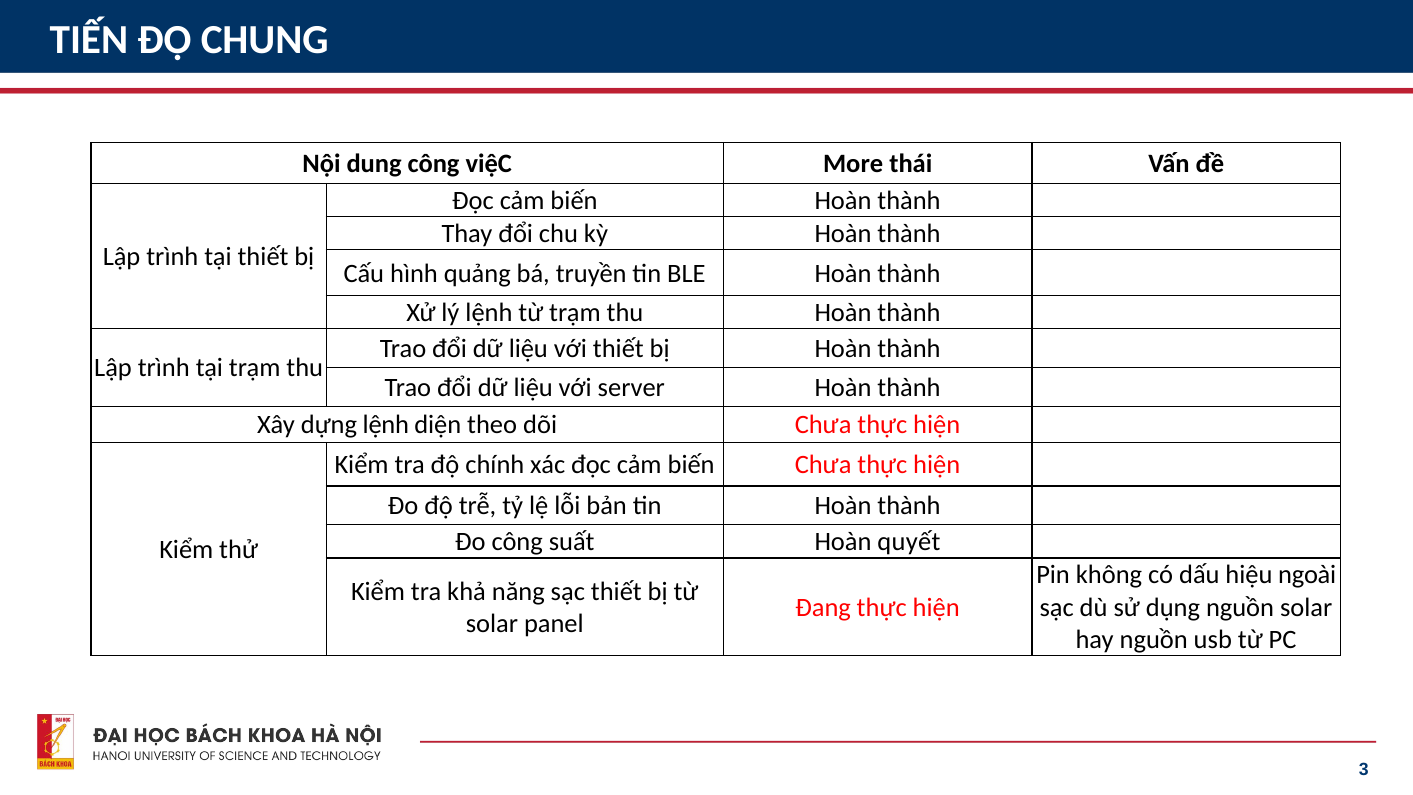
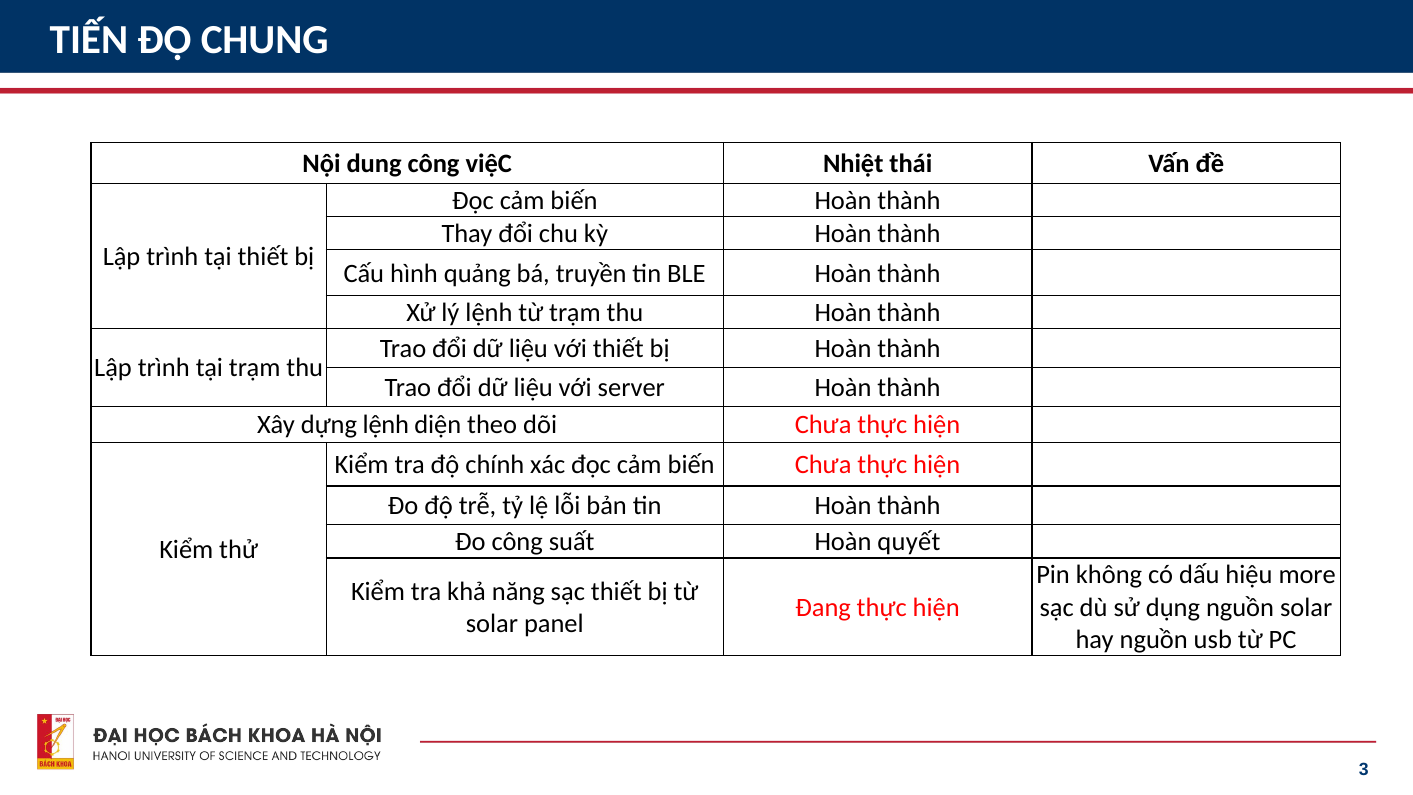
More: More -> Nhiệt (853, 164)
ngoài: ngoài -> more (1307, 575)
